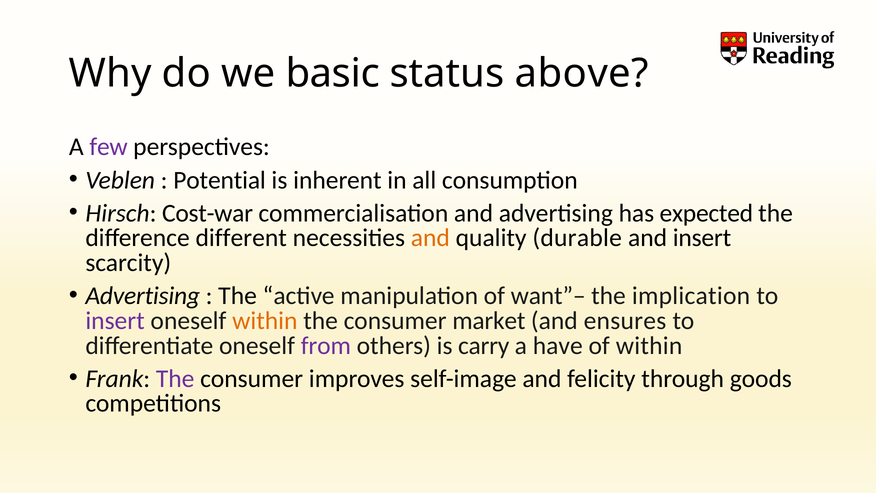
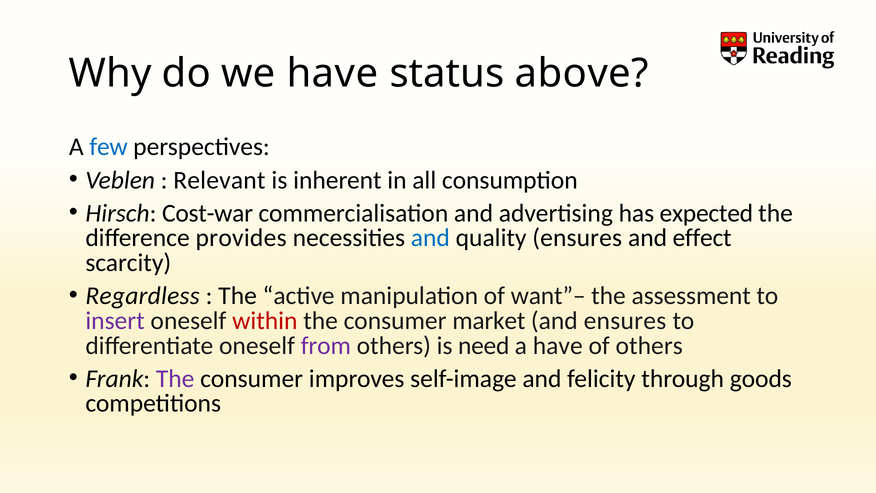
we basic: basic -> have (332, 74)
few colour: purple -> blue (109, 147)
Potential: Potential -> Relevant (219, 180)
different: different -> provides (241, 238)
and colour: orange -> blue (430, 238)
quality durable: durable -> ensures (577, 238)
and insert: insert -> effect (702, 238)
Advertising: Advertising -> Regardless (143, 296)
implication: implication -> assessment (691, 296)
within colour: orange -> red (265, 321)
carry: carry -> need (484, 345)
of within: within -> others (649, 345)
